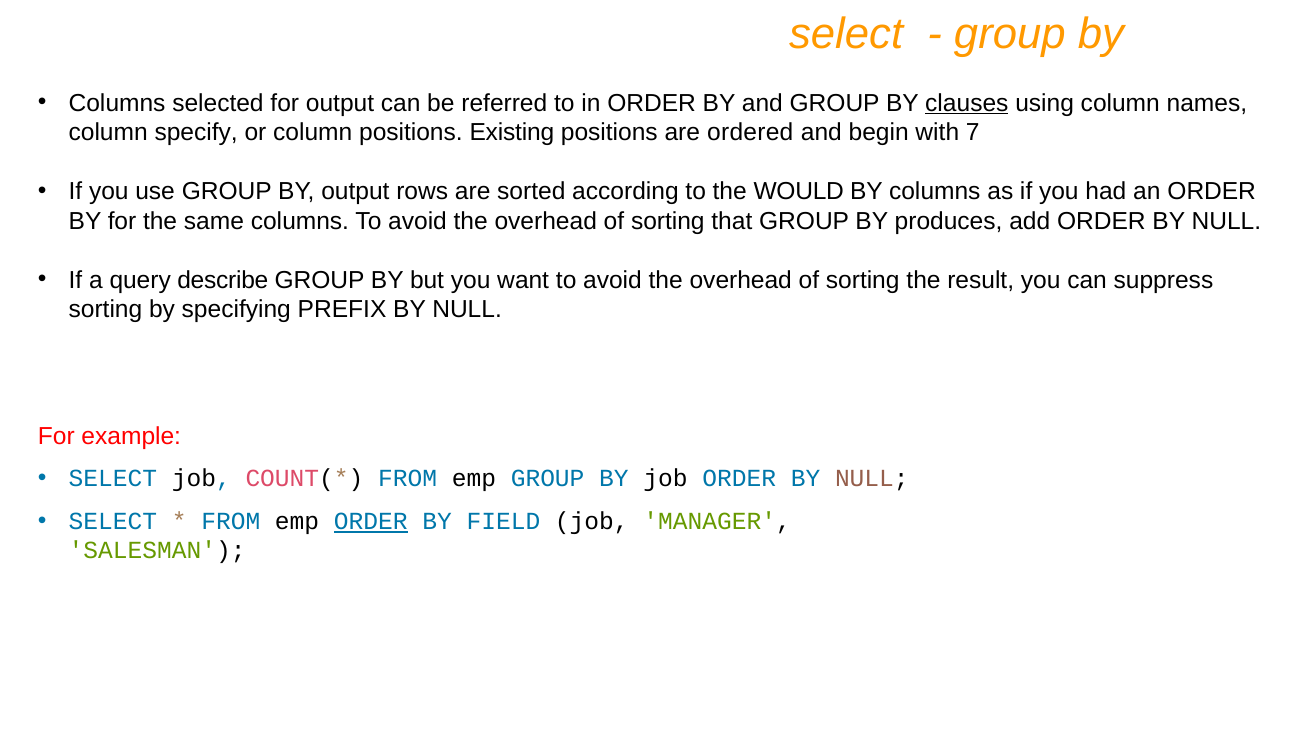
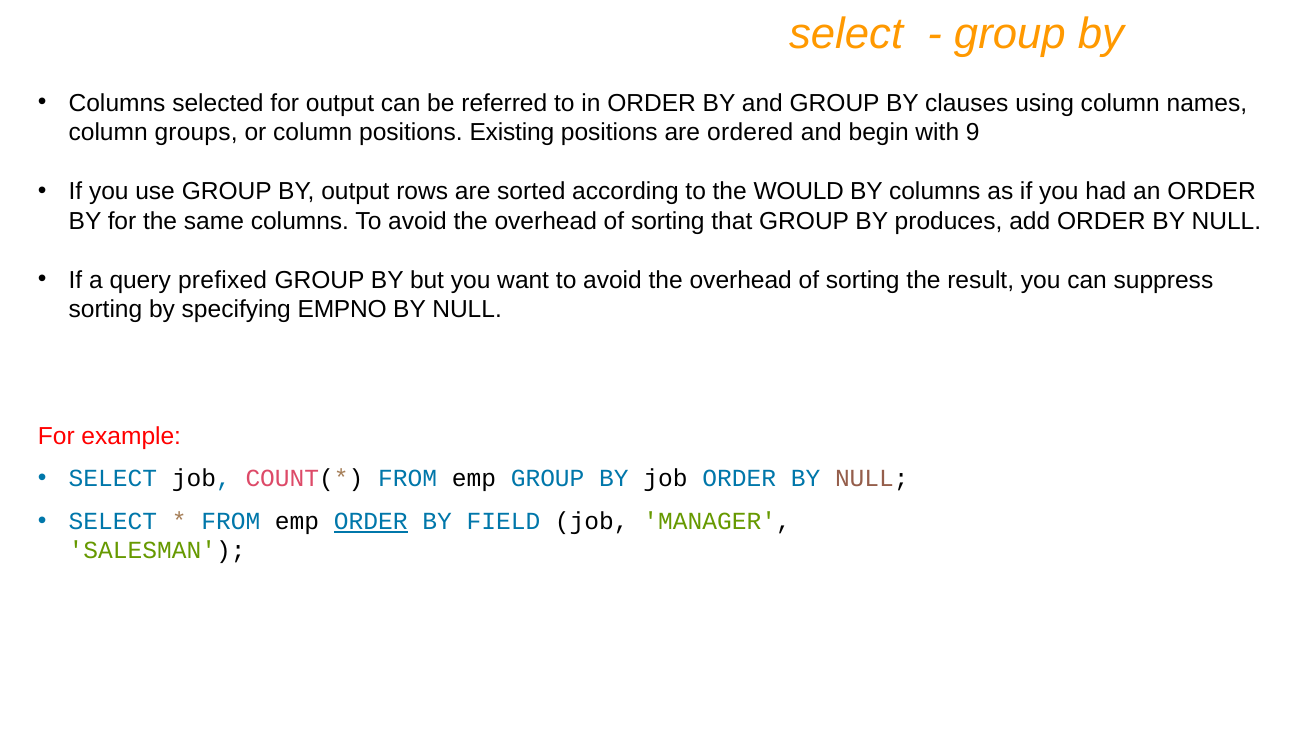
clauses underline: present -> none (967, 103)
specify: specify -> groups (196, 133)
7: 7 -> 9 (973, 133)
describe: describe -> prefixed (223, 280)
PREFIX: PREFIX -> EMPNO (342, 309)
